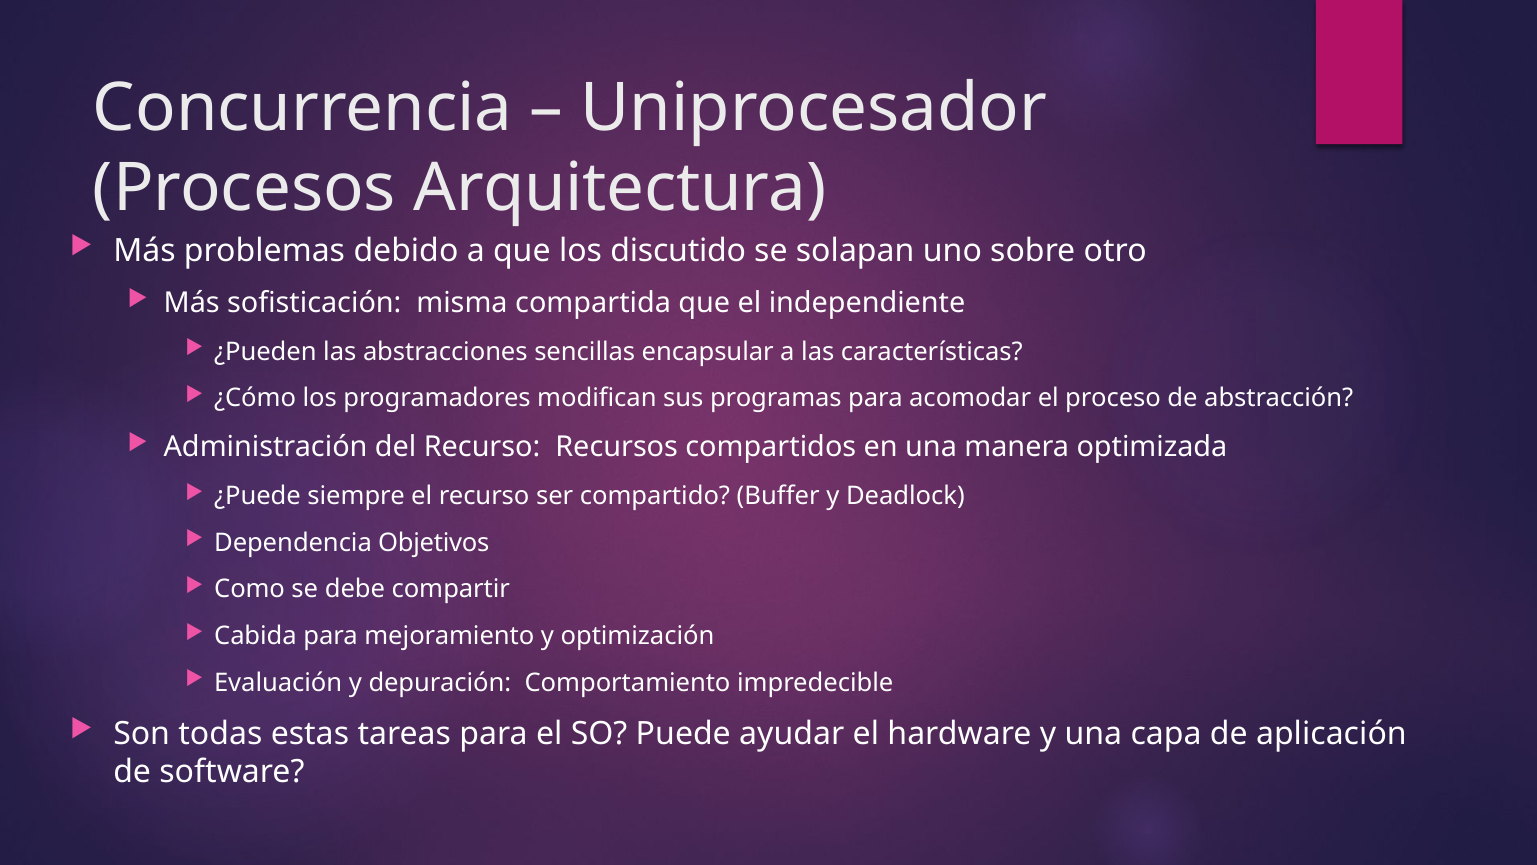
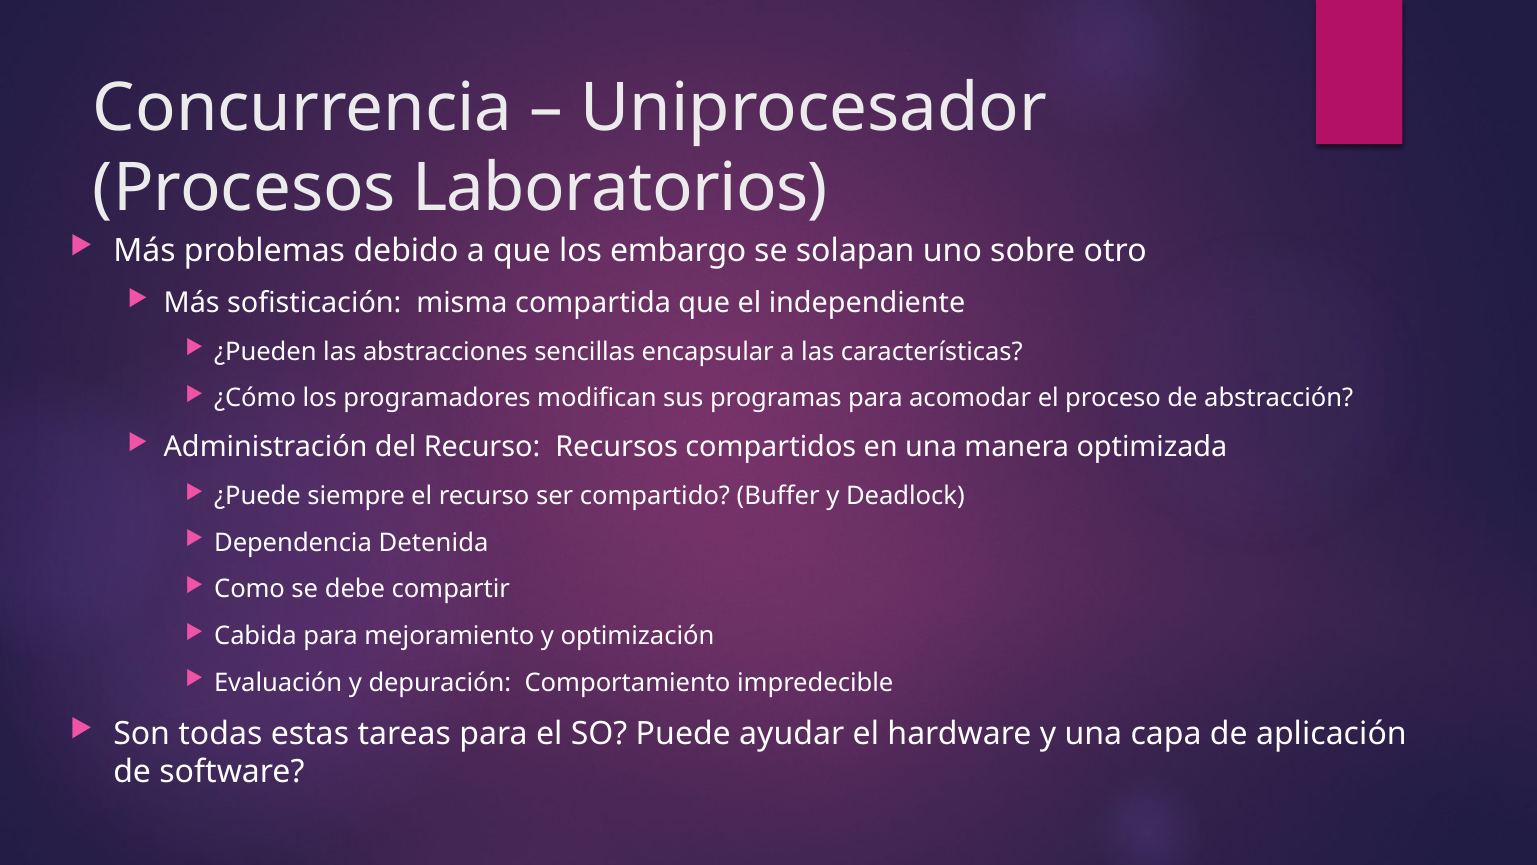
Arquitectura: Arquitectura -> Laboratorios (620, 189)
discutido: discutido -> embargo (678, 251)
Objetivos: Objetivos -> Detenida (434, 542)
